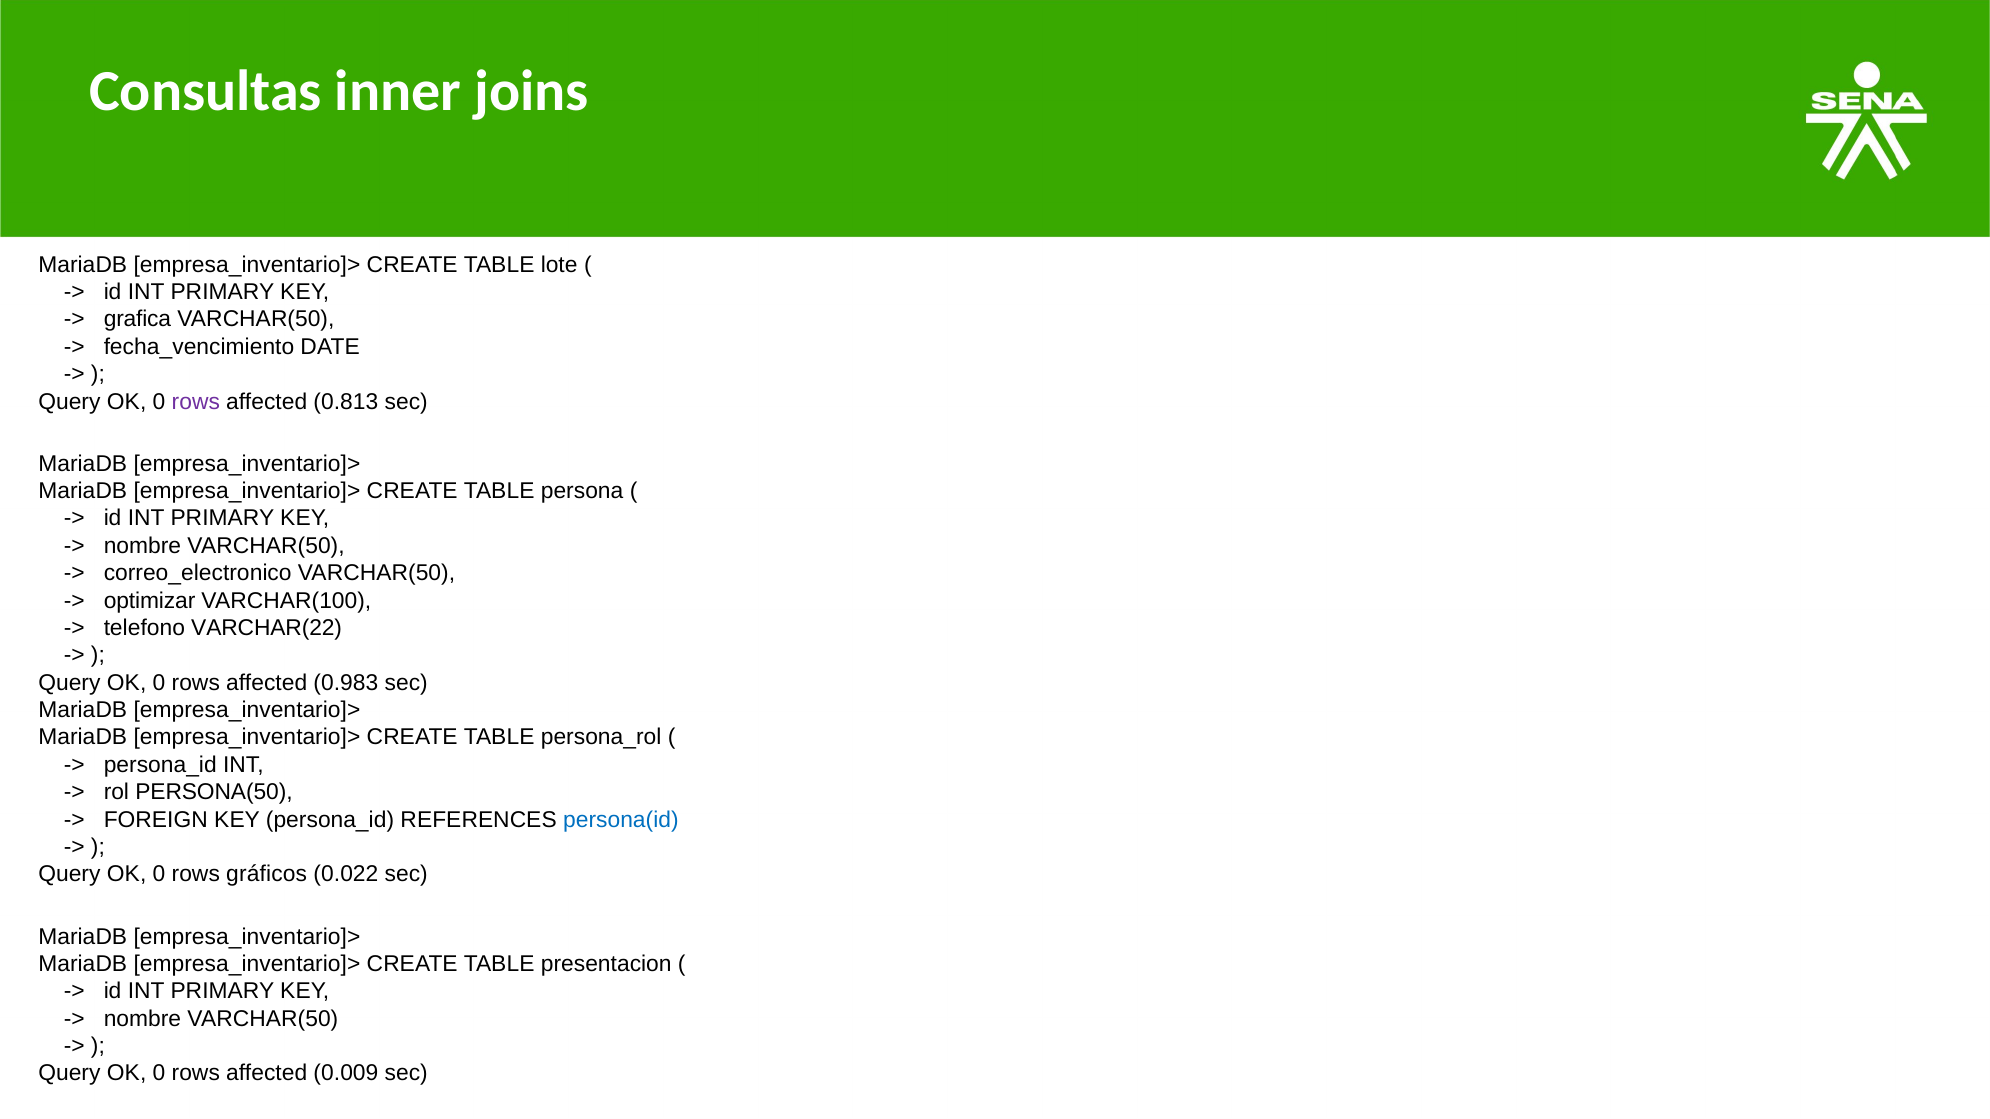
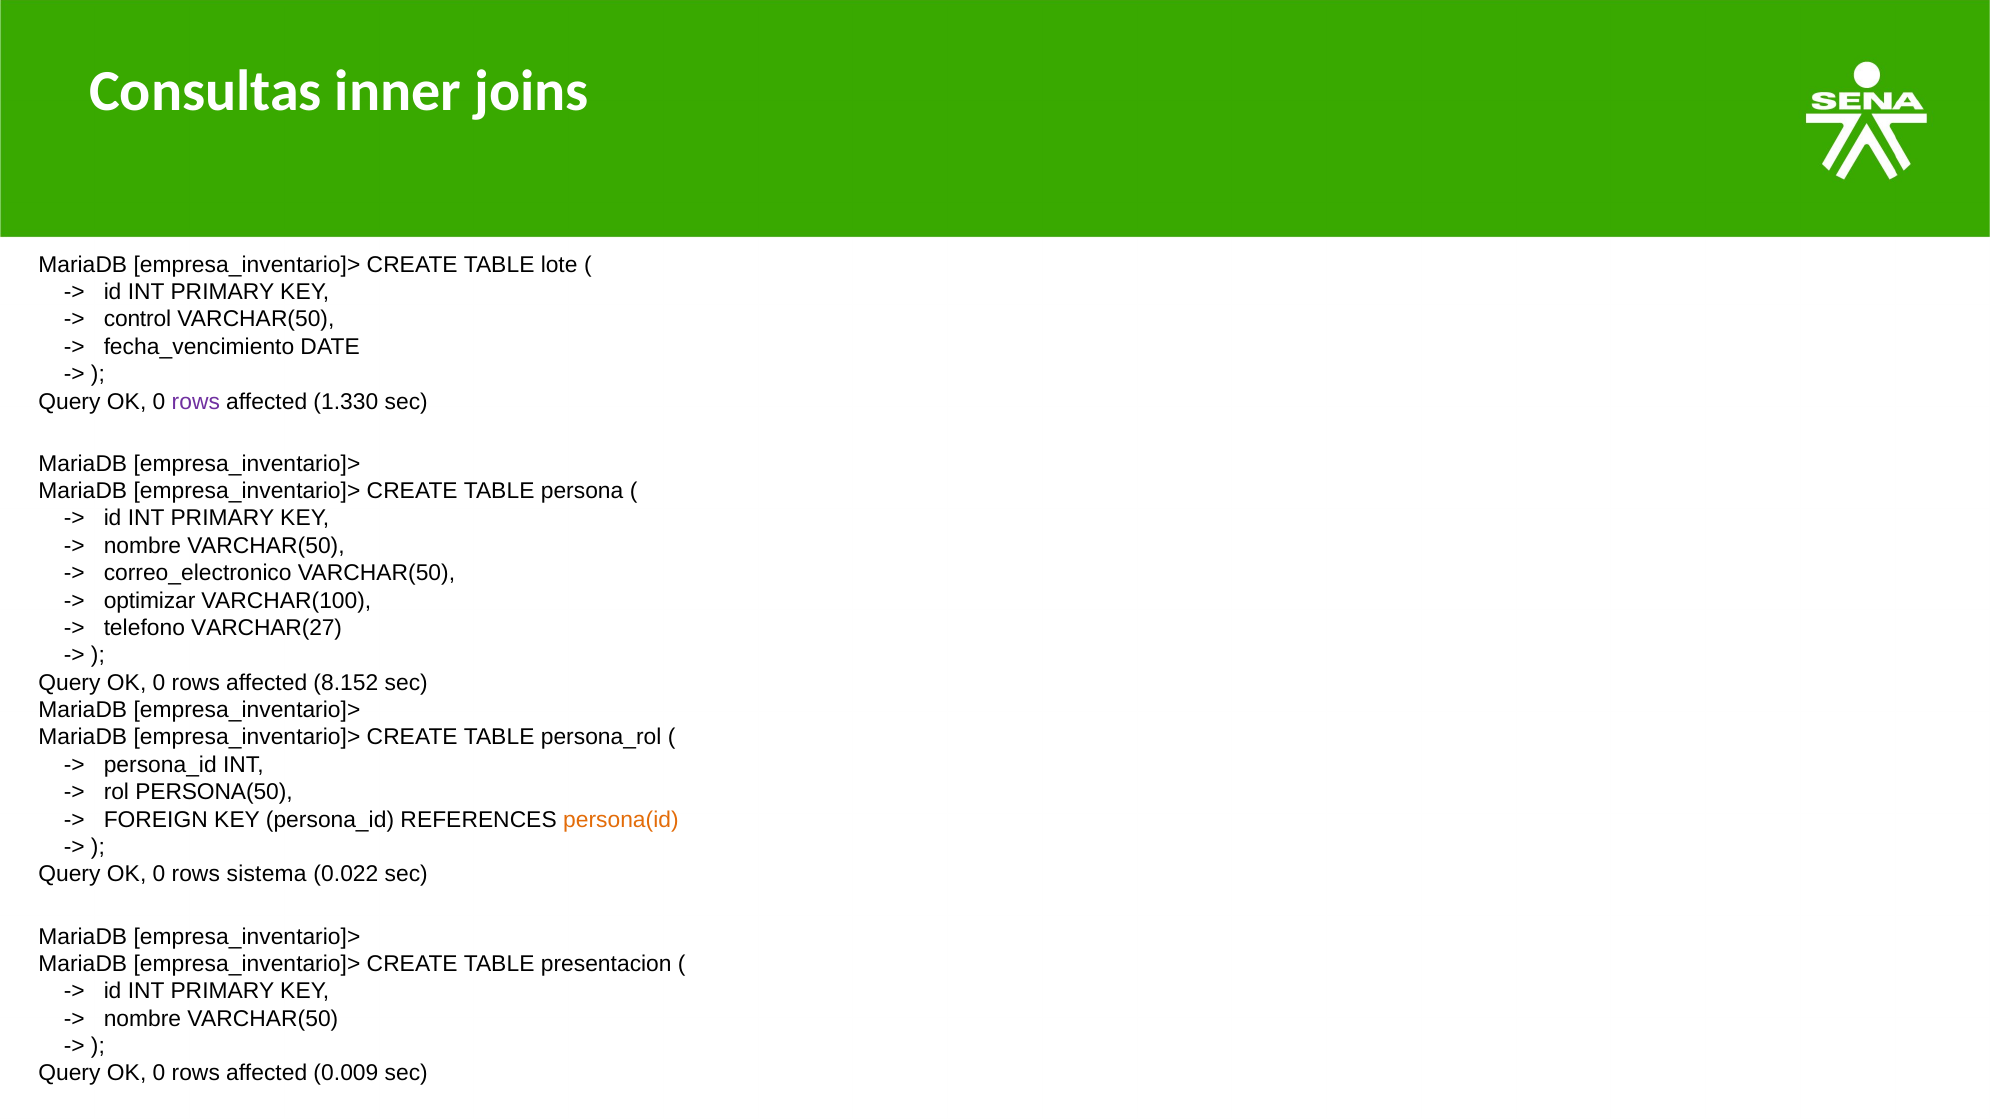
grafica: grafica -> control (137, 319)
0.813: 0.813 -> 1.330 (346, 402)
VARCHAR(22: VARCHAR(22 -> VARCHAR(27 (267, 628)
0.983: 0.983 -> 8.152 (346, 683)
persona(id colour: blue -> orange (621, 820)
gráficos: gráficos -> sistema (267, 875)
